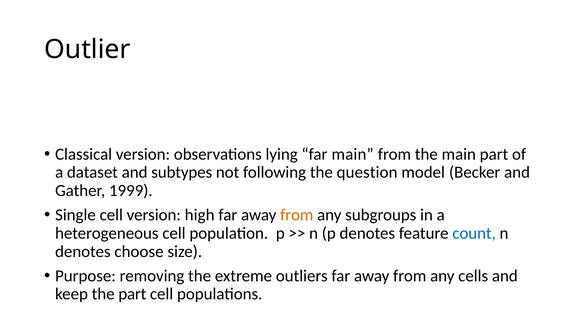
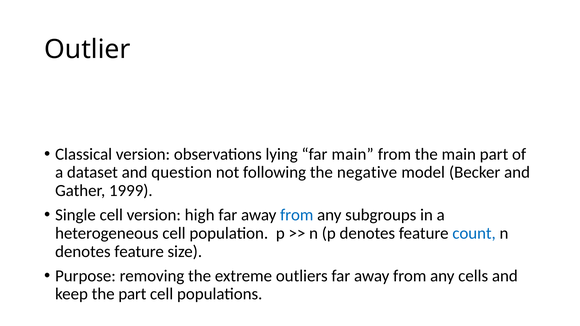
subtypes: subtypes -> question (182, 173)
question: question -> negative (367, 173)
from colour: orange -> blue (297, 215)
choose: choose -> feature (139, 252)
